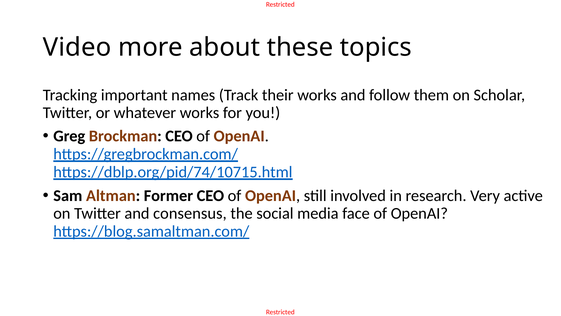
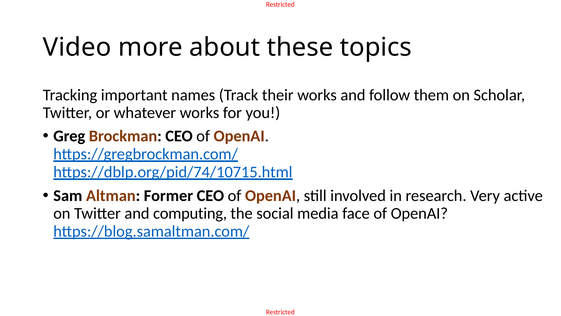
consensus: consensus -> computing (190, 213)
